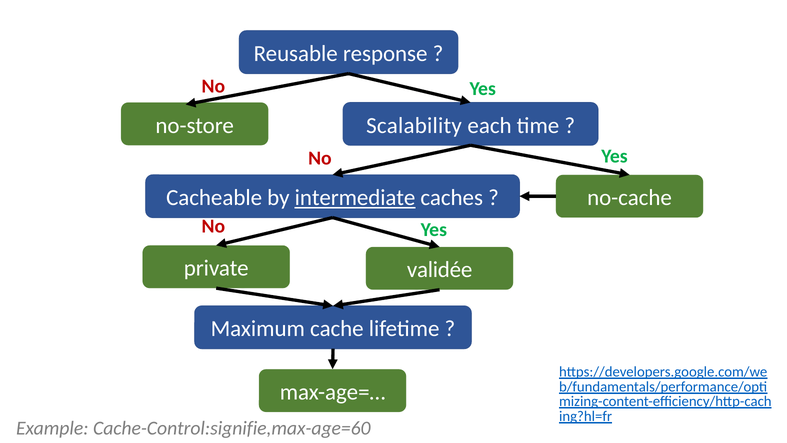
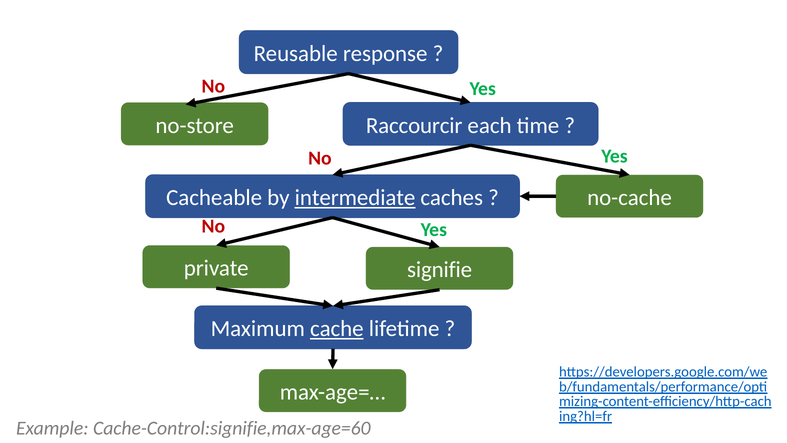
Scalability: Scalability -> Raccourcir (414, 125)
validée: validée -> signifie (440, 270)
cache underline: none -> present (337, 329)
